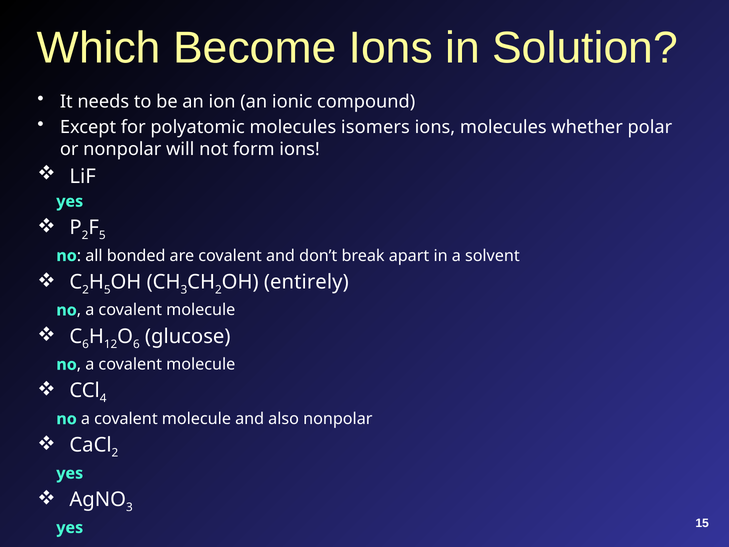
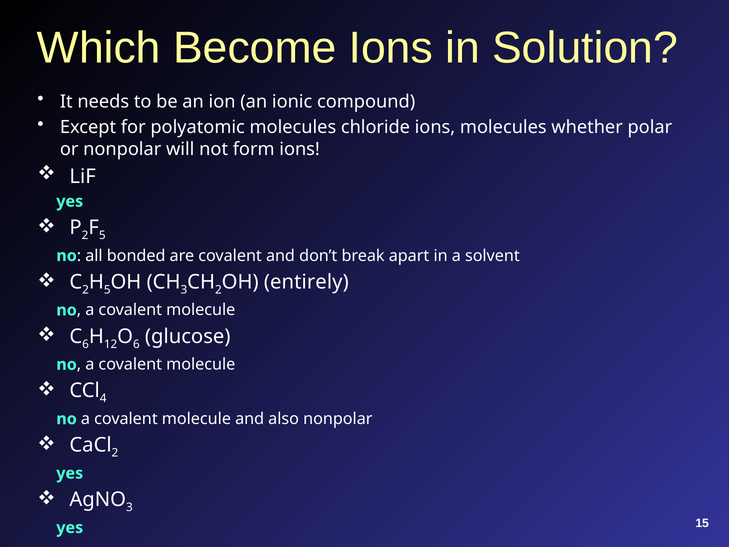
isomers: isomers -> chloride (375, 127)
